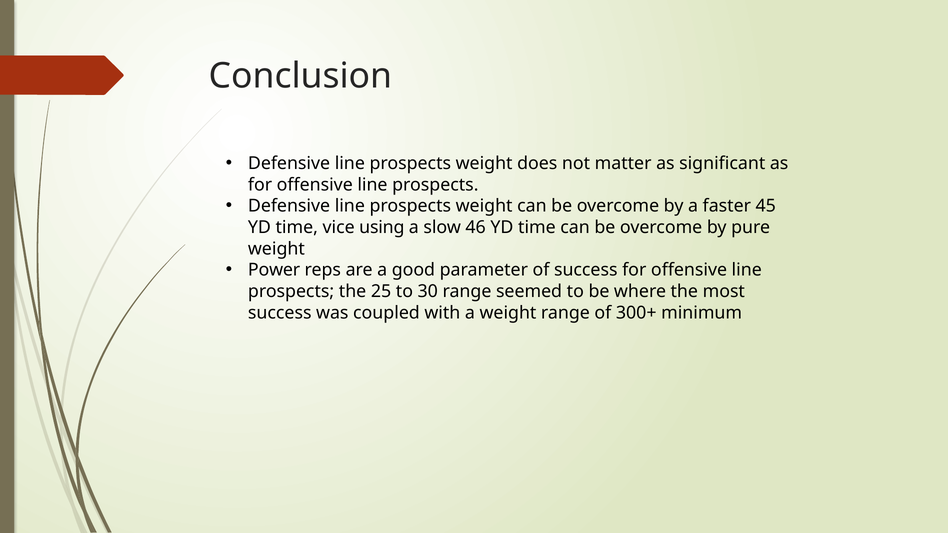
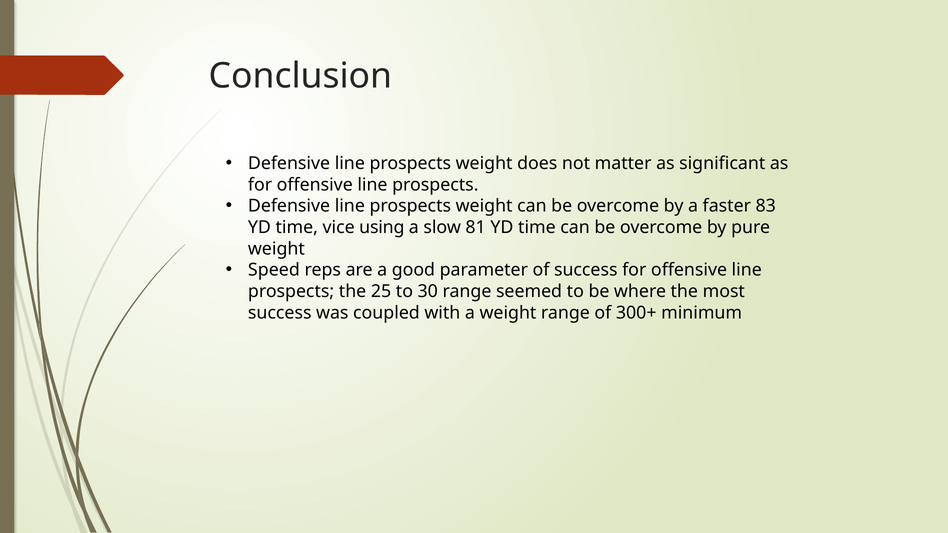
45: 45 -> 83 (766, 206)
46: 46 -> 81 (476, 228)
Power: Power -> Speed (274, 270)
